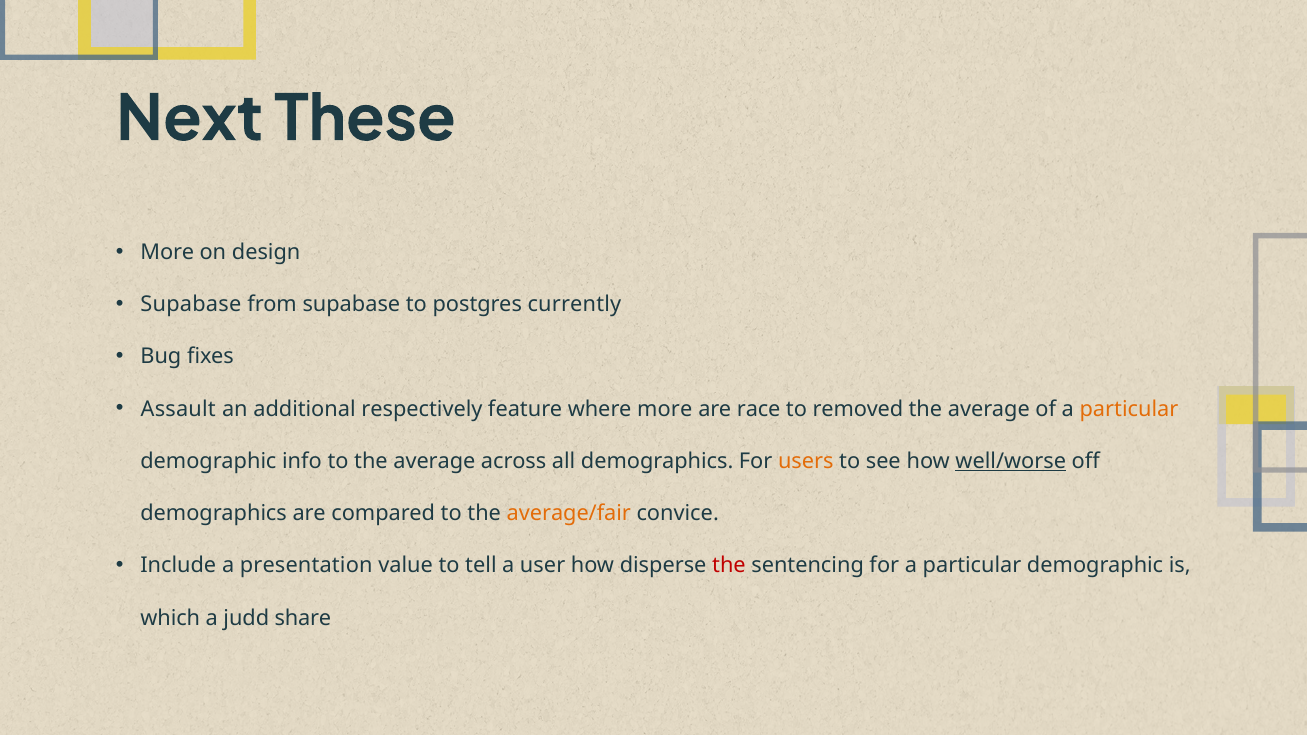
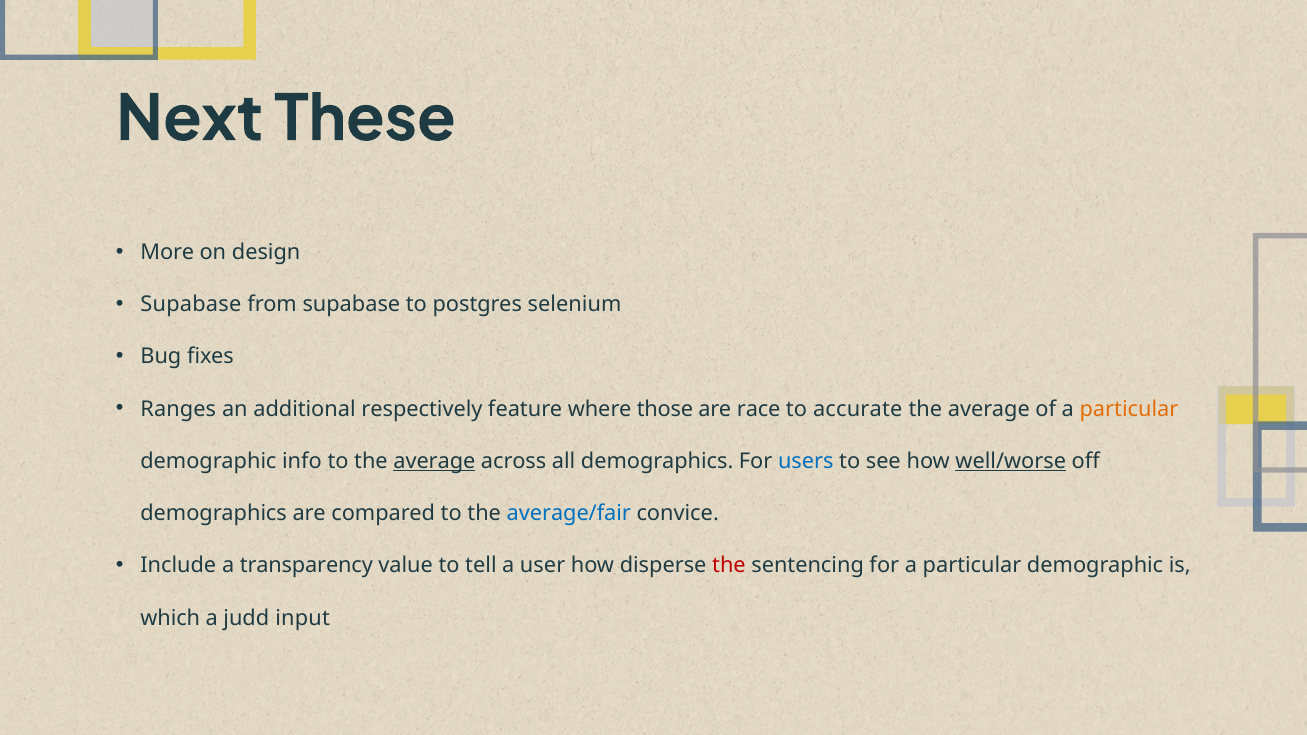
currently: currently -> selenium (575, 305)
Assault: Assault -> Ranges (178, 409)
where more: more -> those (665, 409)
removed: removed -> accurate (858, 409)
average underline: none -> present (434, 461)
users colour: orange -> blue (806, 461)
average/fair colour: orange -> blue (569, 514)
presentation: presentation -> transparency (306, 566)
share: share -> input (303, 618)
